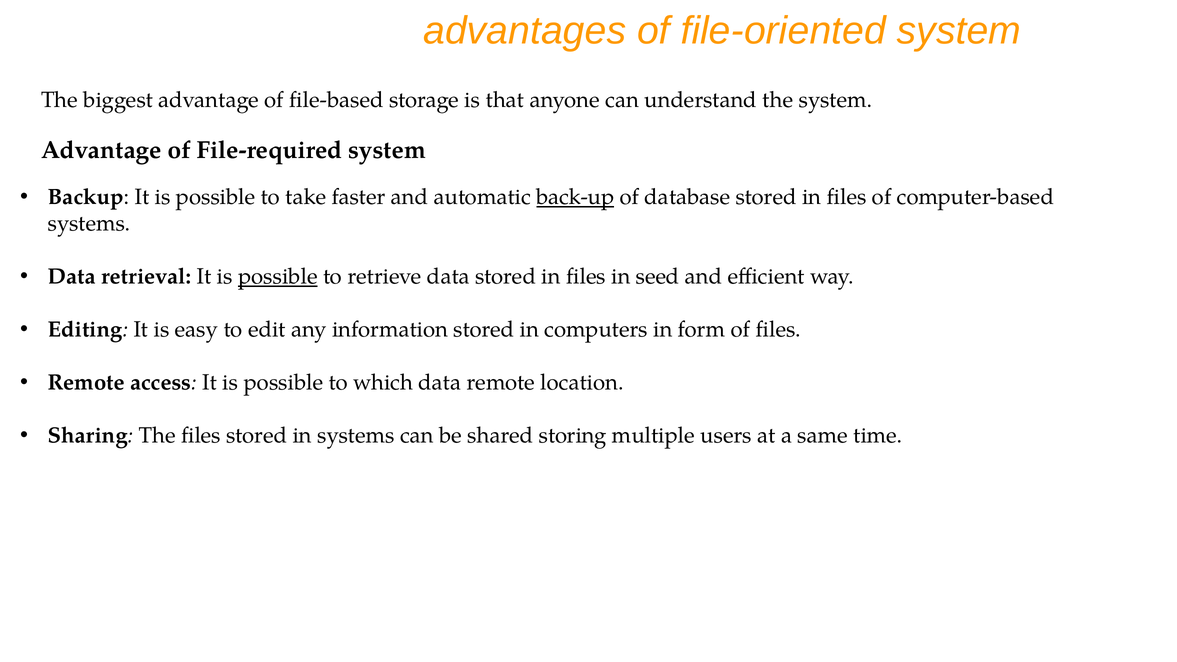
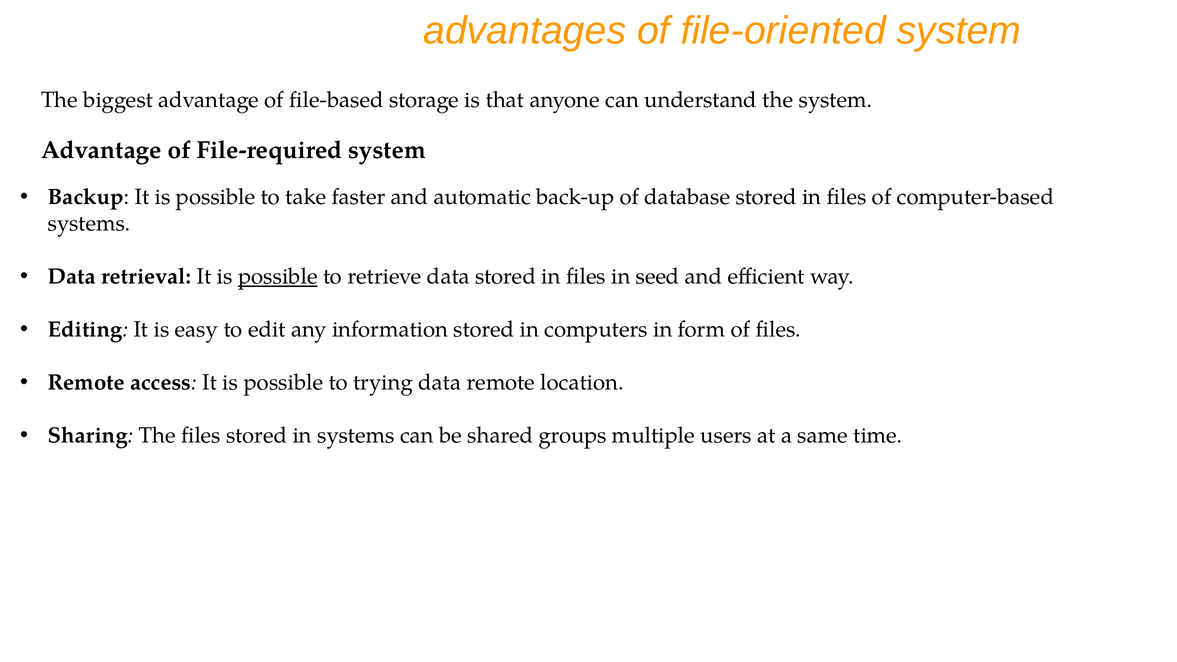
back-up underline: present -> none (575, 197)
which: which -> trying (383, 383)
storing: storing -> groups (573, 436)
